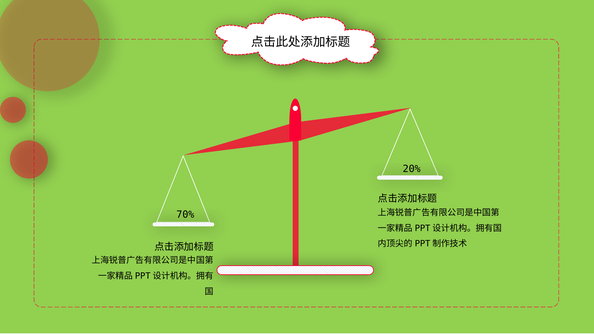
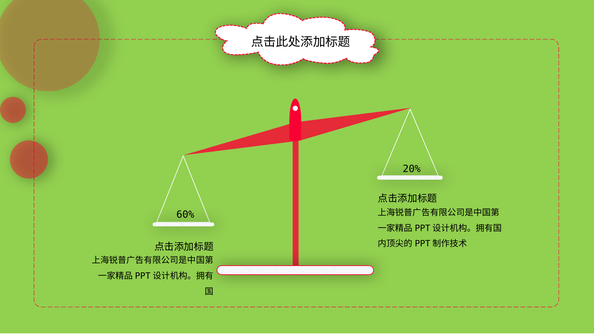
70%: 70% -> 60% (185, 215)
